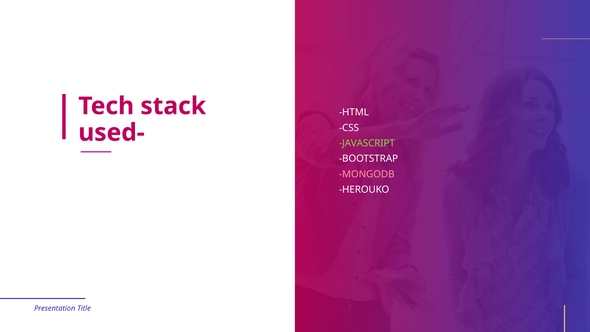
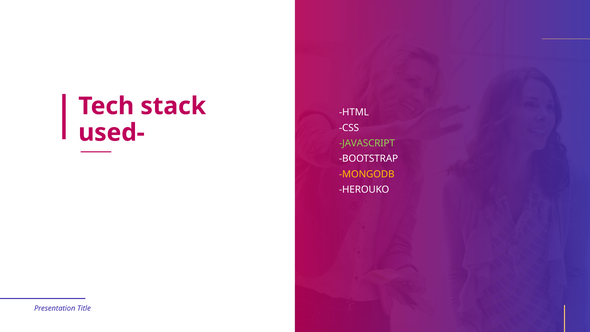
MONGODB colour: pink -> yellow (367, 174)
